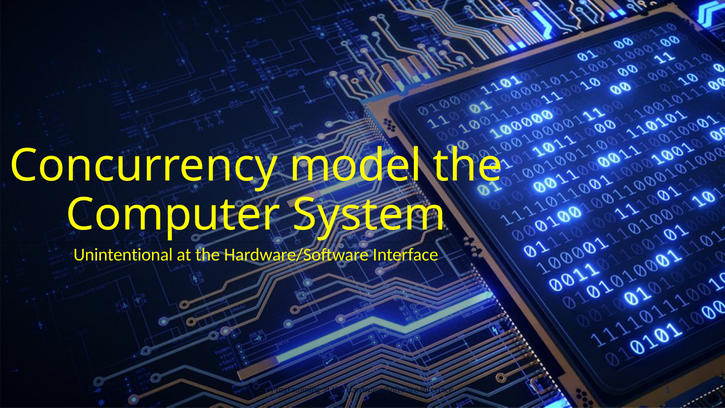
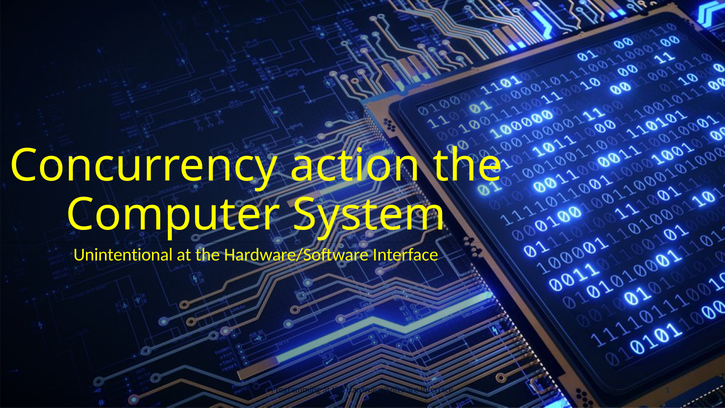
model: model -> action (355, 166)
